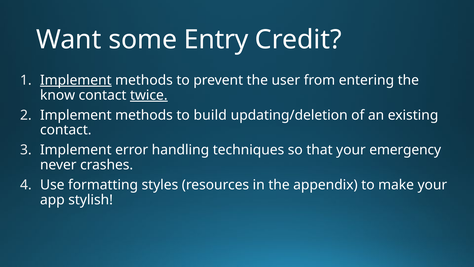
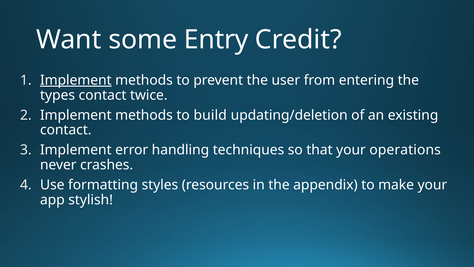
know: know -> types (58, 95)
twice underline: present -> none (149, 95)
emergency: emergency -> operations (405, 150)
